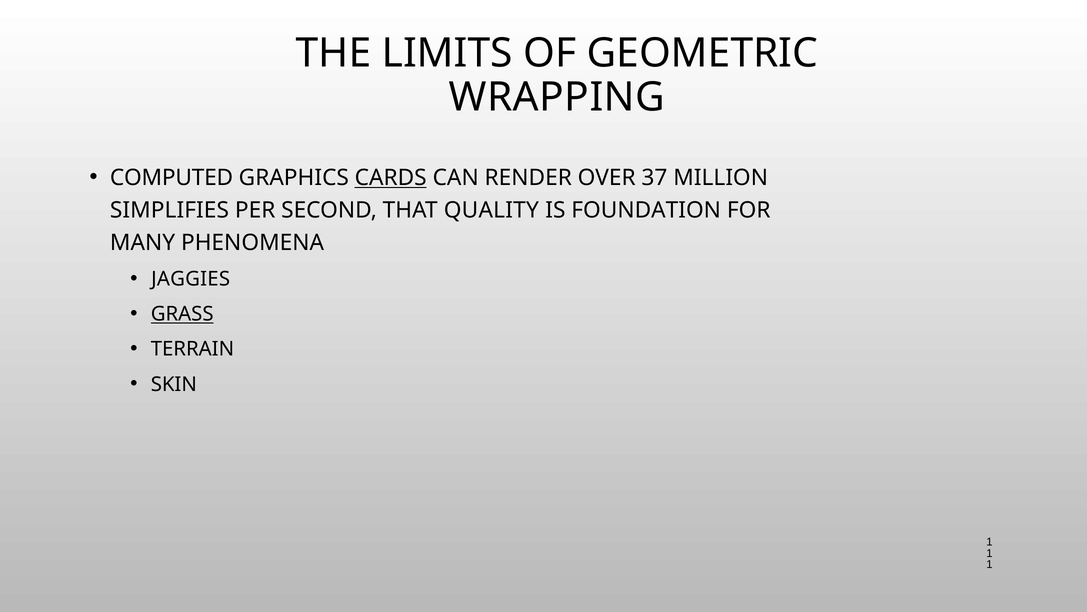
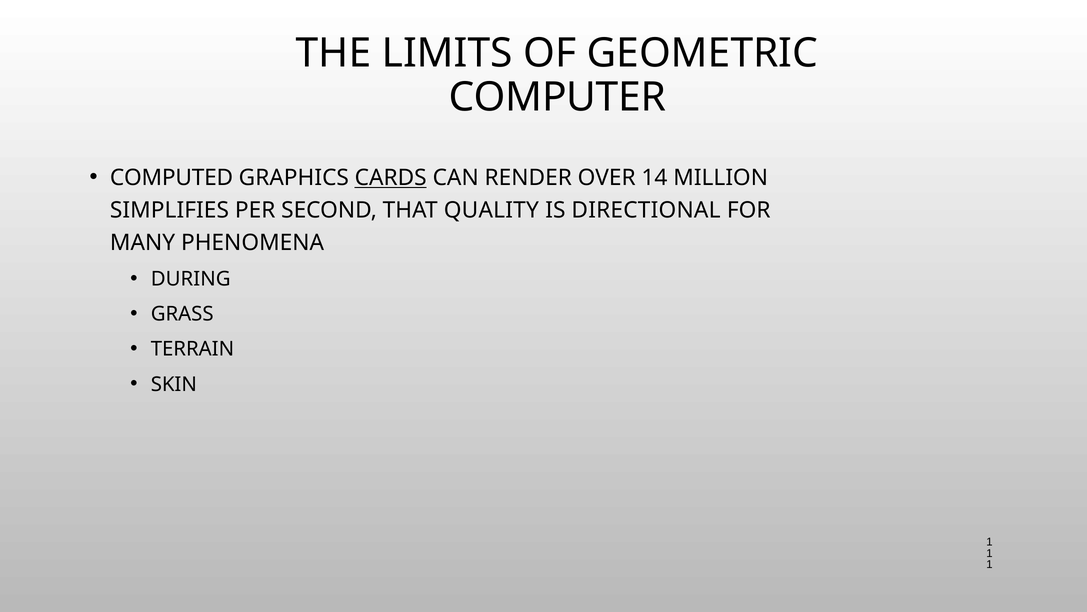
WRAPPING: WRAPPING -> COMPUTER (557, 97)
37: 37 -> 14 (654, 178)
FOUNDATION: FOUNDATION -> DIRECTIONAL (646, 210)
JAGGIES: JAGGIES -> DURING (191, 279)
GRASS underline: present -> none (182, 314)
